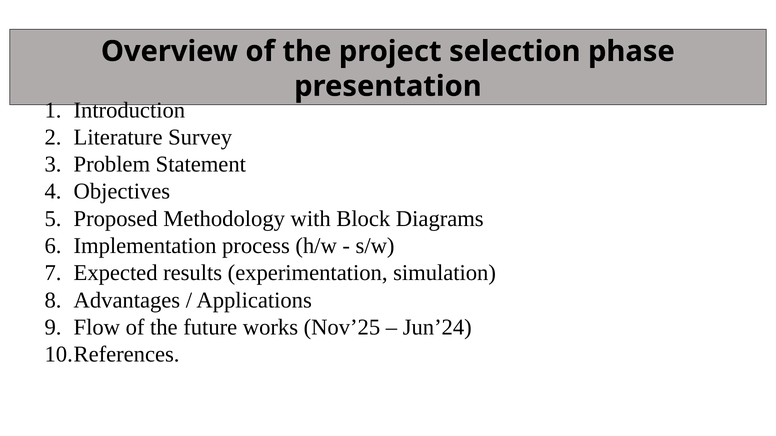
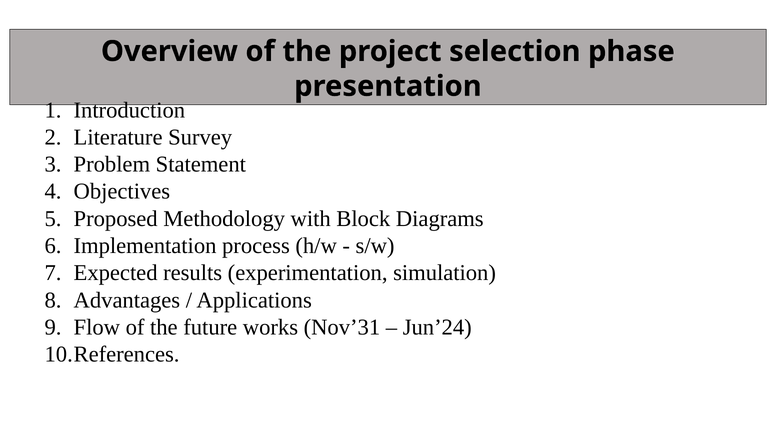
Nov’25: Nov’25 -> Nov’31 (342, 328)
